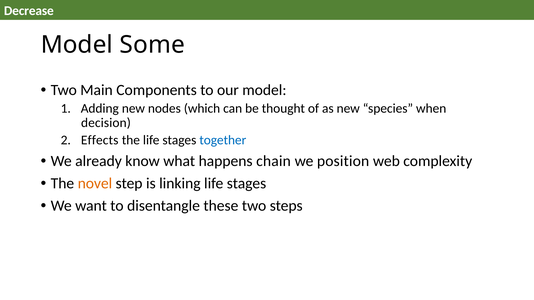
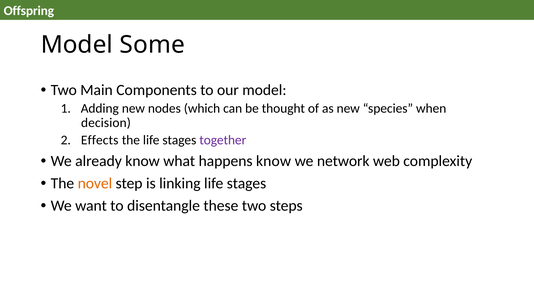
Decrease: Decrease -> Offspring (29, 11)
together colour: blue -> purple (223, 140)
happens chain: chain -> know (274, 161)
position: position -> network (343, 161)
